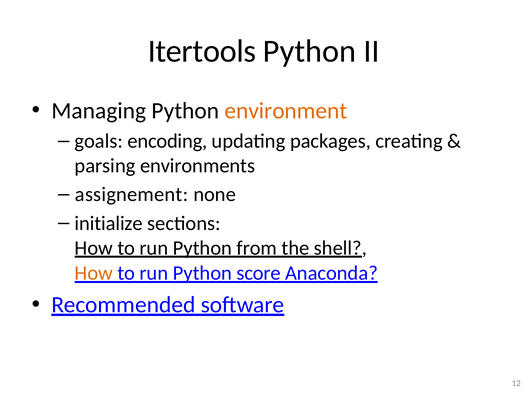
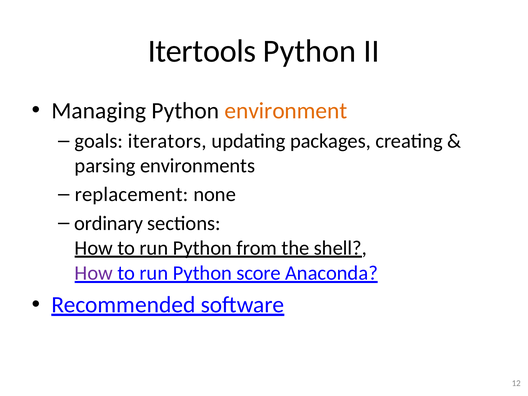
encoding: encoding -> iterators (167, 141)
assignement: assignement -> replacement (132, 195)
initialize: initialize -> ordinary (109, 223)
How colour: orange -> purple (94, 273)
